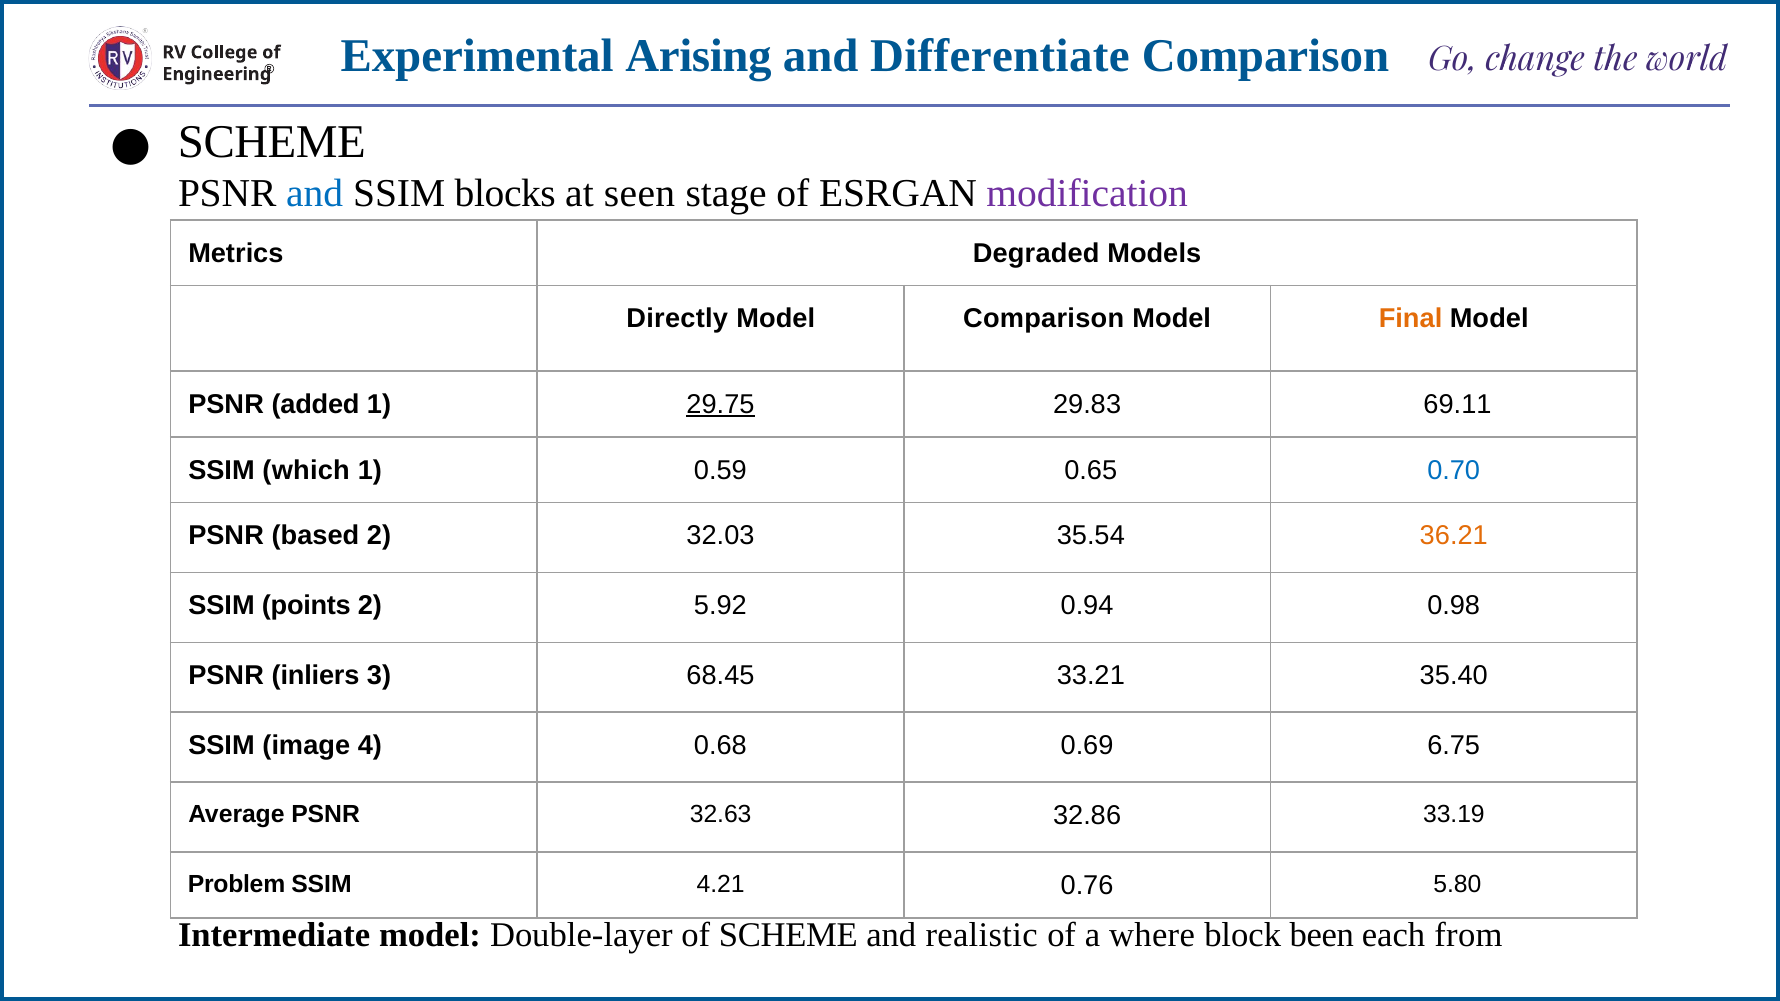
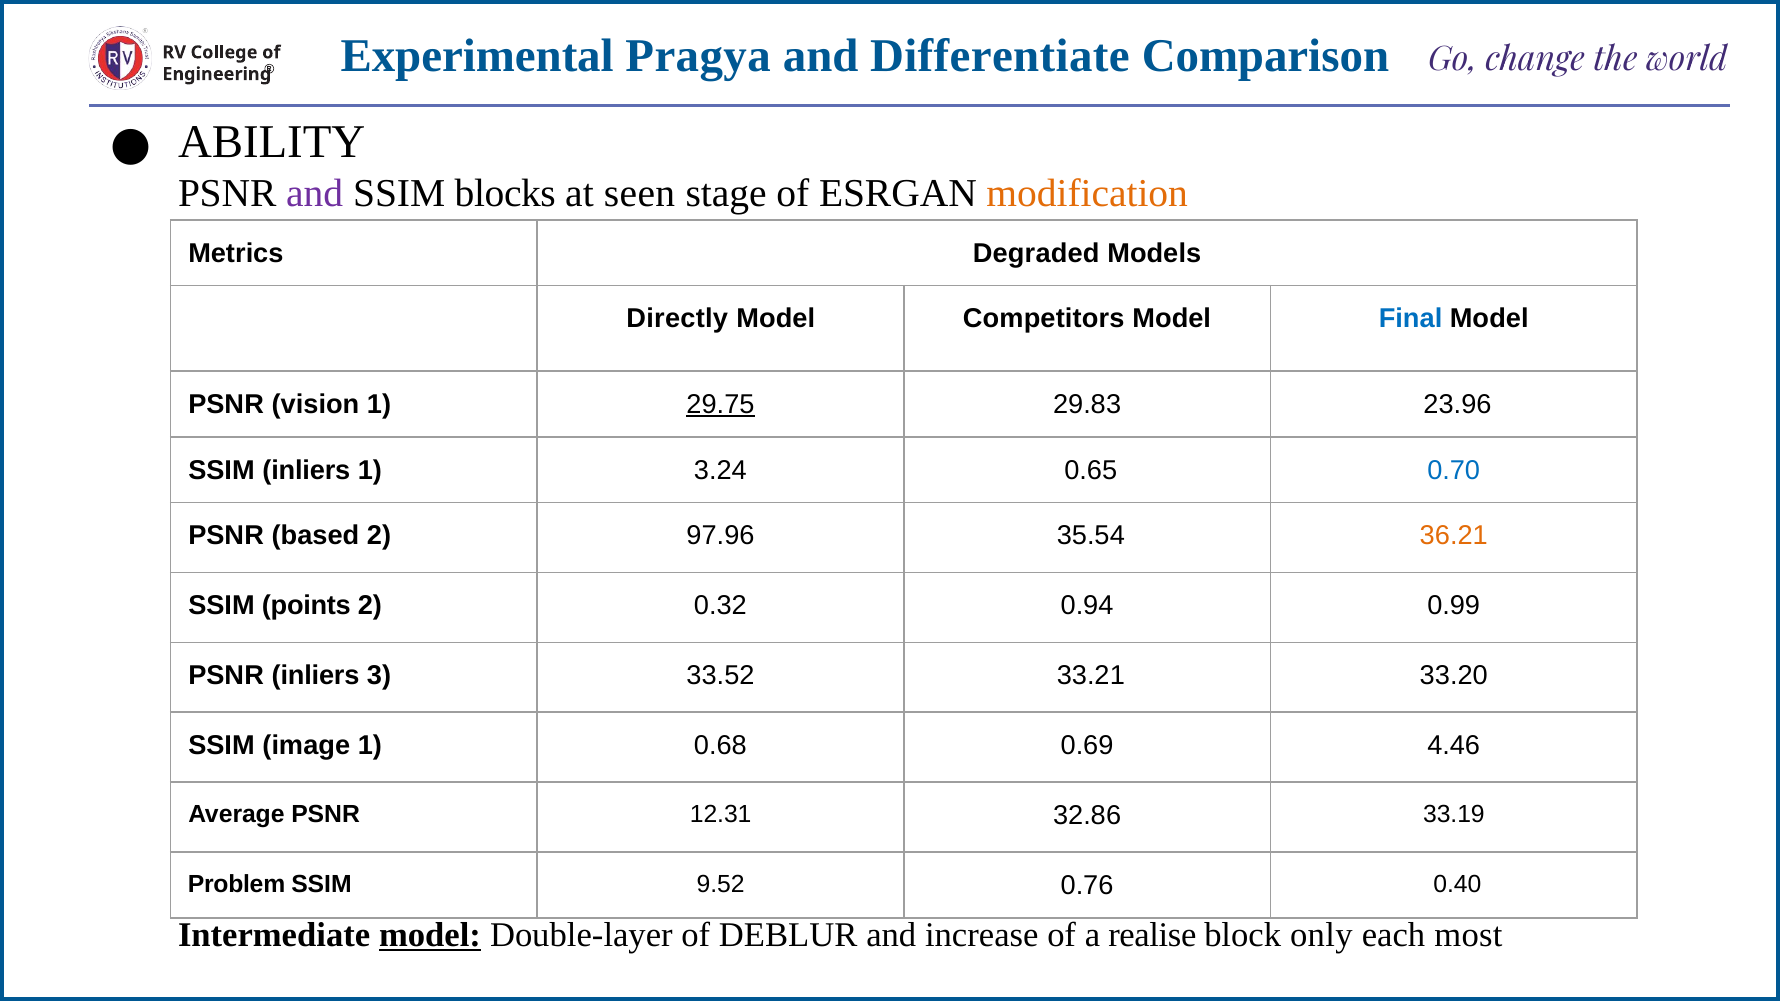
Arising: Arising -> Pragya (698, 56)
SCHEME: SCHEME -> ABILITY (272, 142)
and colour: blue -> purple (315, 194)
modification colour: purple -> orange (1087, 194)
Model Comparison: Comparison -> Competitors (1044, 319)
Final colour: orange -> blue (1411, 319)
added: added -> vision (315, 404)
69.11: 69.11 -> 23.96 (1458, 404)
SSIM which: which -> inliers (306, 470)
0.59: 0.59 -> 3.24 (720, 470)
32.03: 32.03 -> 97.96 (720, 536)
5.92: 5.92 -> 0.32 (720, 606)
0.98: 0.98 -> 0.99 (1454, 606)
68.45: 68.45 -> 33.52 (720, 676)
35.40: 35.40 -> 33.20 (1454, 676)
image 4: 4 -> 1 (370, 746)
6.75: 6.75 -> 4.46 (1454, 746)
32.63: 32.63 -> 12.31 (721, 814)
4.21: 4.21 -> 9.52 (721, 884)
5.80: 5.80 -> 0.40 (1457, 884)
model underline: none -> present (430, 935)
of SCHEME: SCHEME -> DEBLUR (788, 935)
realistic: realistic -> increase (982, 935)
where: where -> realise (1152, 935)
been: been -> only (1321, 935)
from: from -> most (1468, 935)
